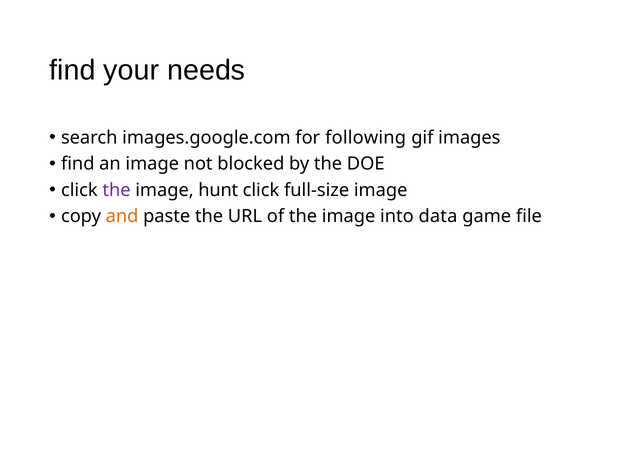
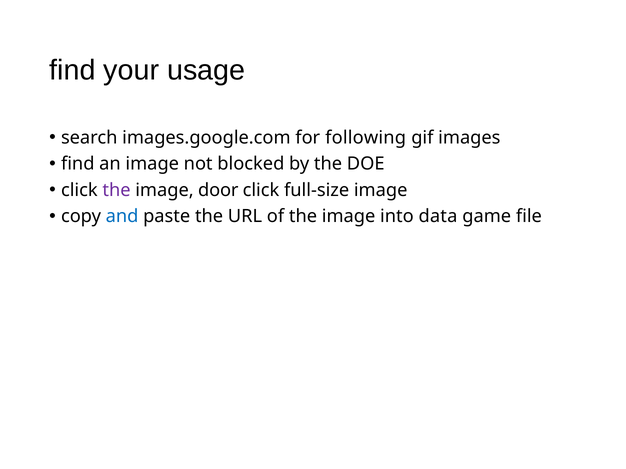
needs: needs -> usage (206, 70)
hunt: hunt -> door (218, 190)
and colour: orange -> blue (122, 217)
